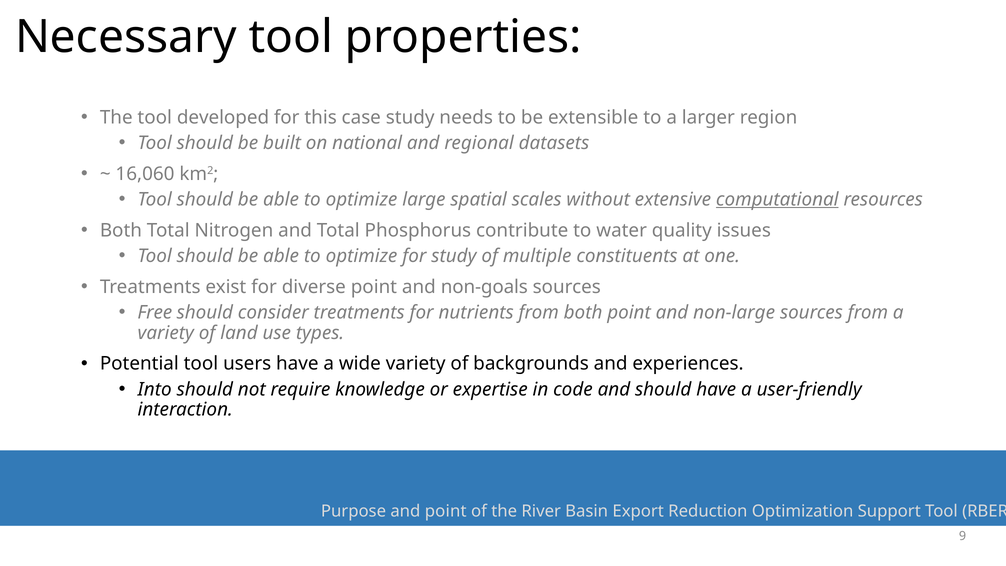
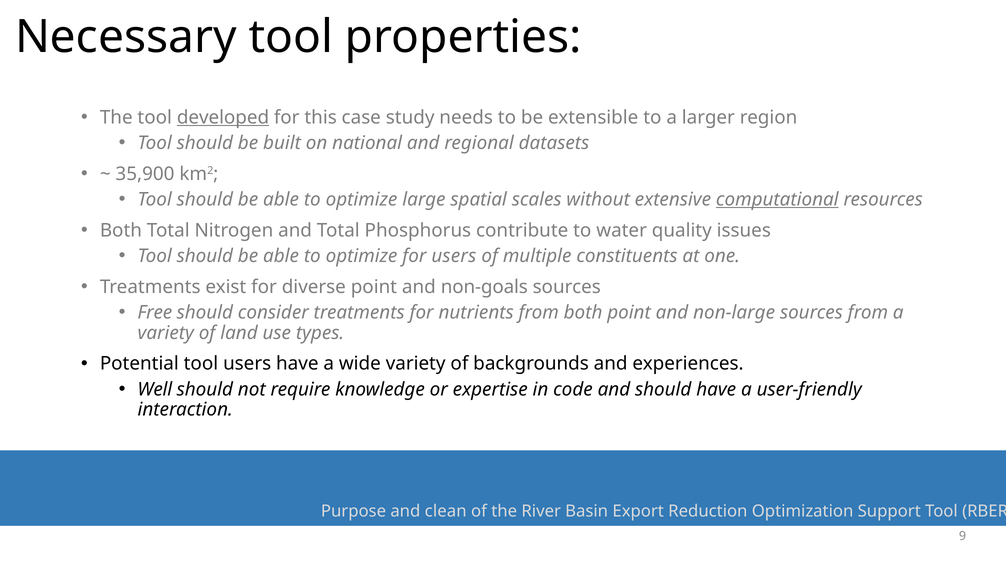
developed underline: none -> present (223, 117)
16,060: 16,060 -> 35,900 (145, 174)
for study: study -> users (454, 256)
Into: Into -> Well (155, 389)
and point: point -> clean (446, 511)
